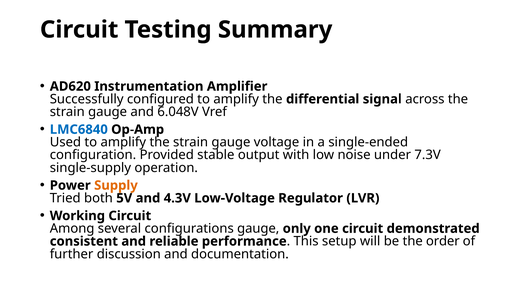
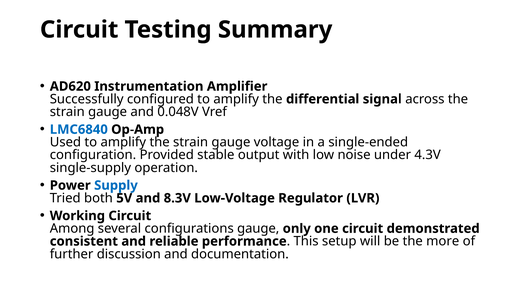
6.048V: 6.048V -> 0.048V (178, 112)
7.3V: 7.3V -> 4.3V (428, 155)
Supply colour: orange -> blue (116, 185)
4.3V: 4.3V -> 8.3V (177, 198)
order: order -> more (443, 241)
